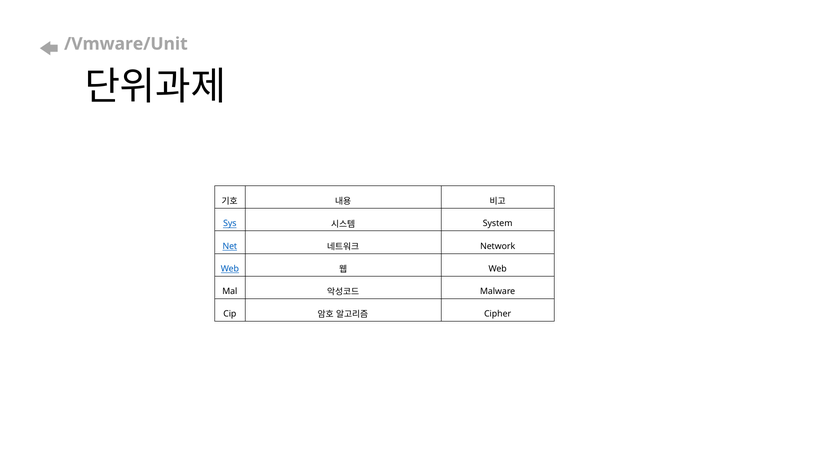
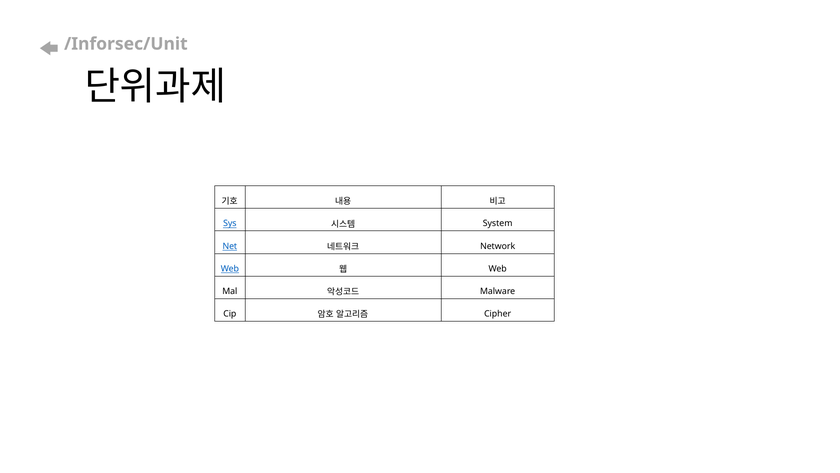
/Vmware/Unit: /Vmware/Unit -> /Inforsec/Unit (126, 44)
